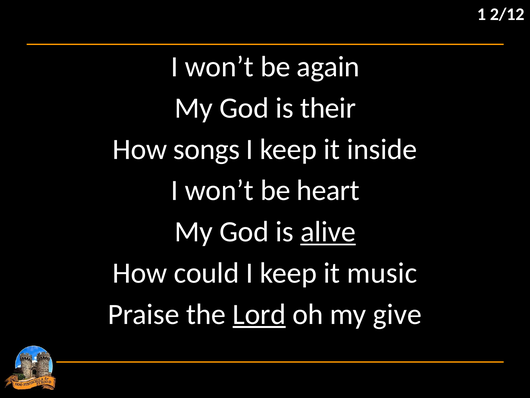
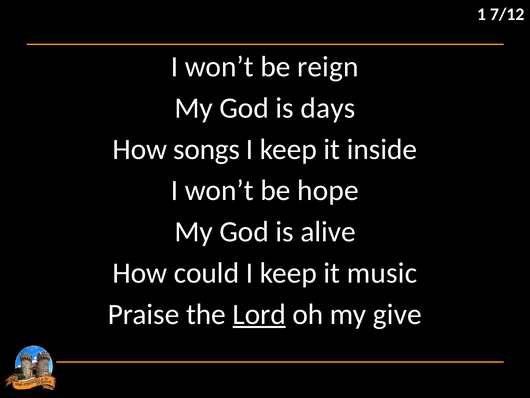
2/12: 2/12 -> 7/12 (507, 14)
again: again -> reign (328, 67)
their: their -> days (328, 108)
heart: heart -> hope (328, 190)
alive underline: present -> none (328, 232)
